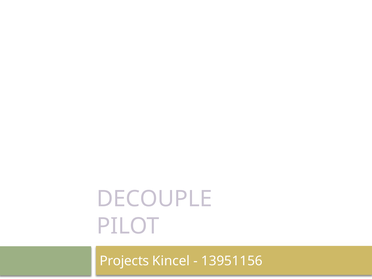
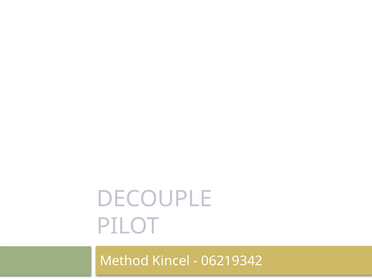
Projects: Projects -> Method (124, 261)
13951156: 13951156 -> 06219342 (232, 261)
